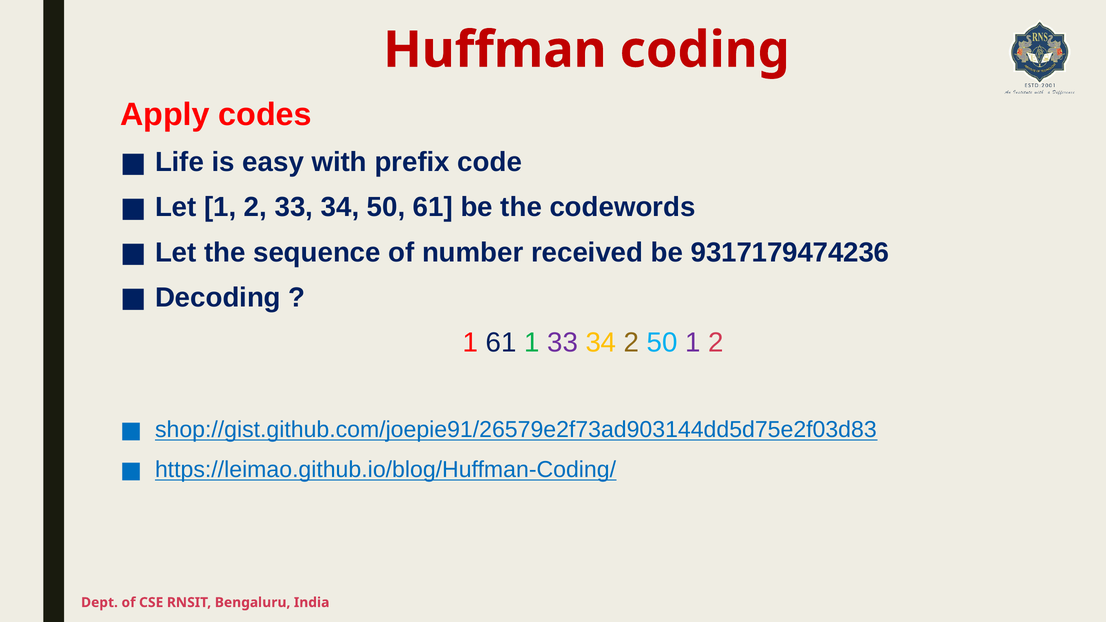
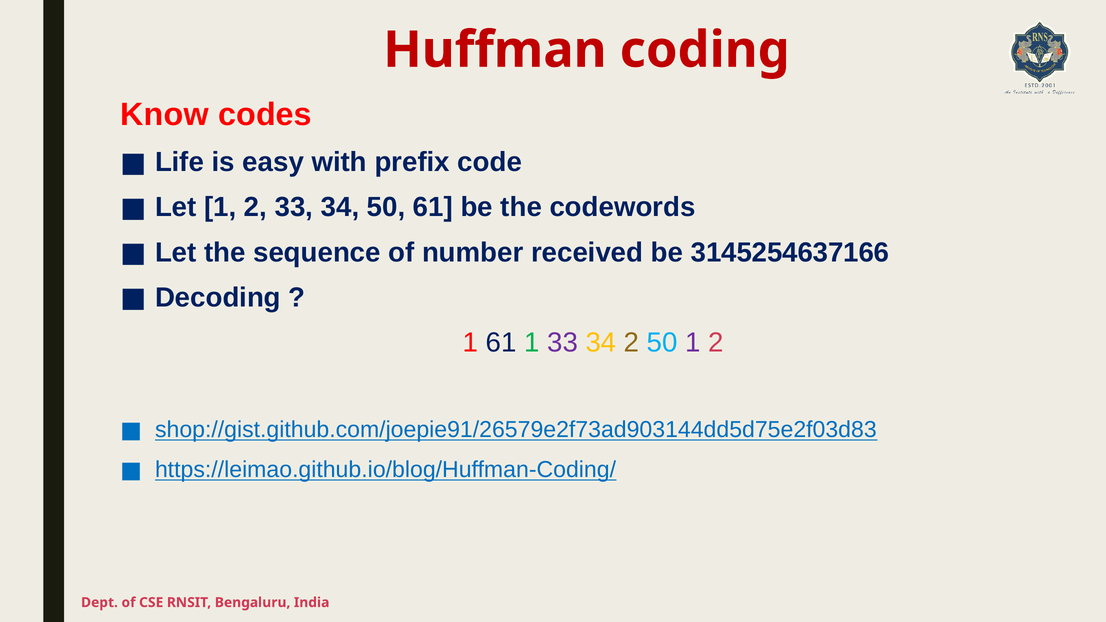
Apply: Apply -> Know (165, 115)
9317179474236: 9317179474236 -> 3145254637166 (790, 252)
